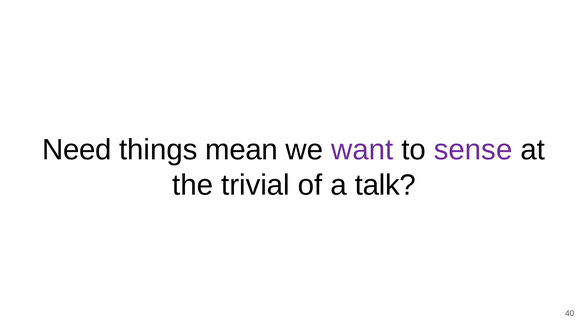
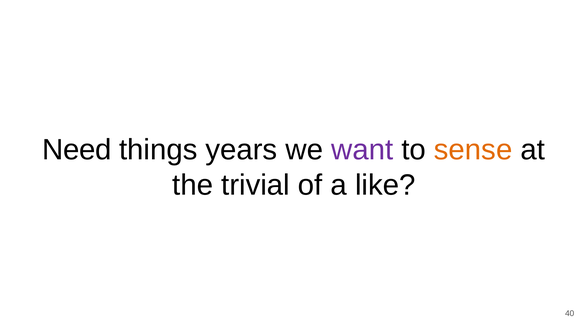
mean: mean -> years (241, 150)
sense colour: purple -> orange (473, 150)
talk: talk -> like (385, 185)
